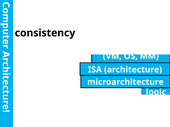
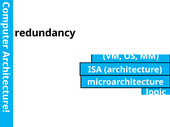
consistency: consistency -> redundancy (45, 33)
